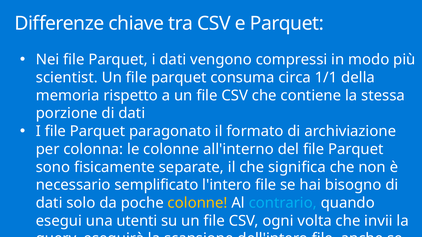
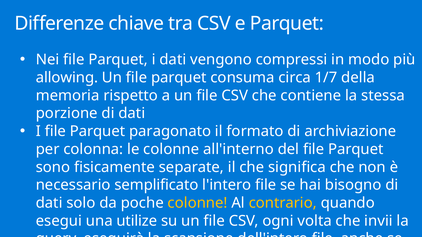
scientist: scientist -> allowing (67, 78)
1/1: 1/1 -> 1/7 (326, 78)
contrario colour: light blue -> yellow (283, 203)
utenti: utenti -> utilize (137, 221)
